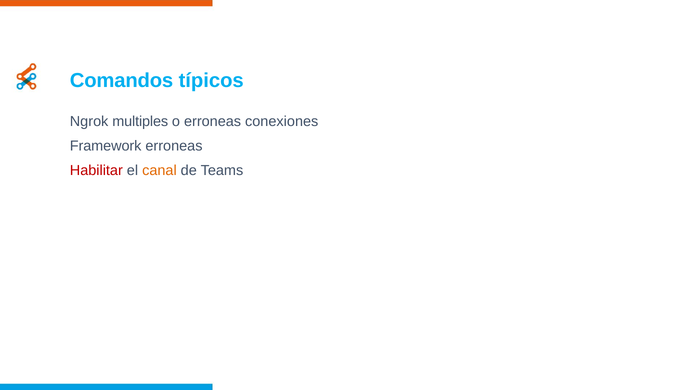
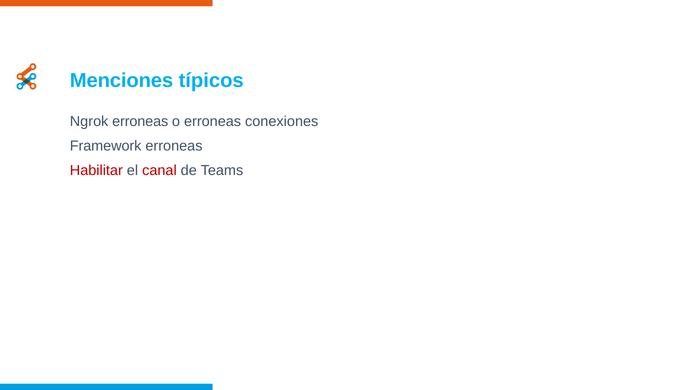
Comandos: Comandos -> Menciones (122, 80)
Ngrok multiples: multiples -> erroneas (140, 122)
canal colour: orange -> red (159, 171)
